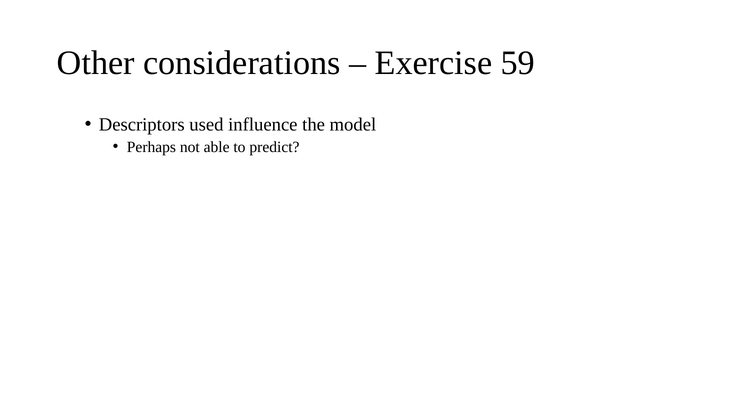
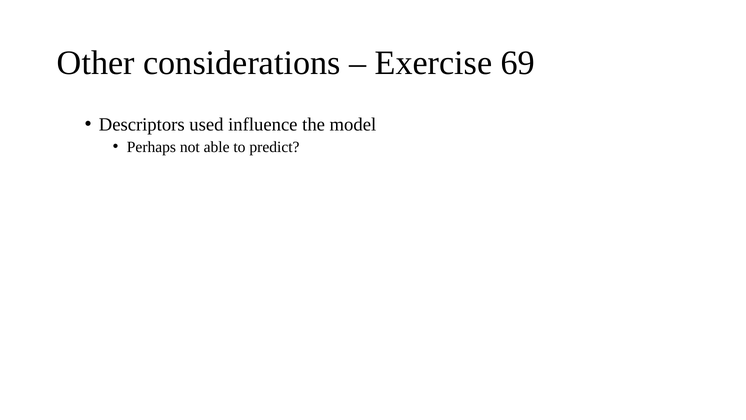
59: 59 -> 69 (518, 63)
